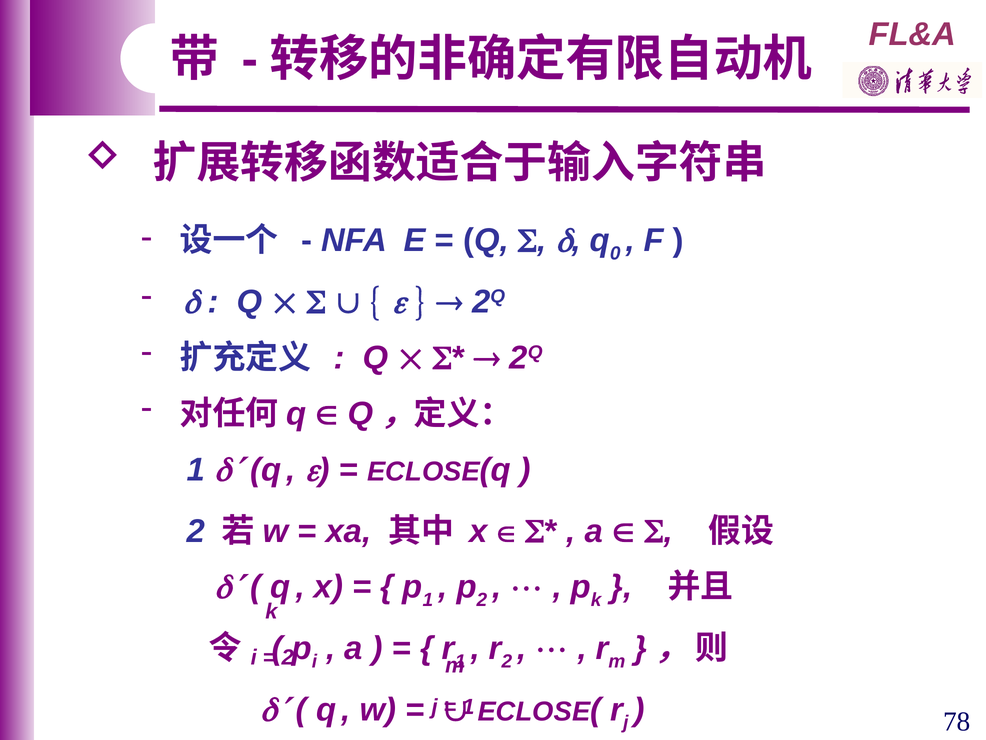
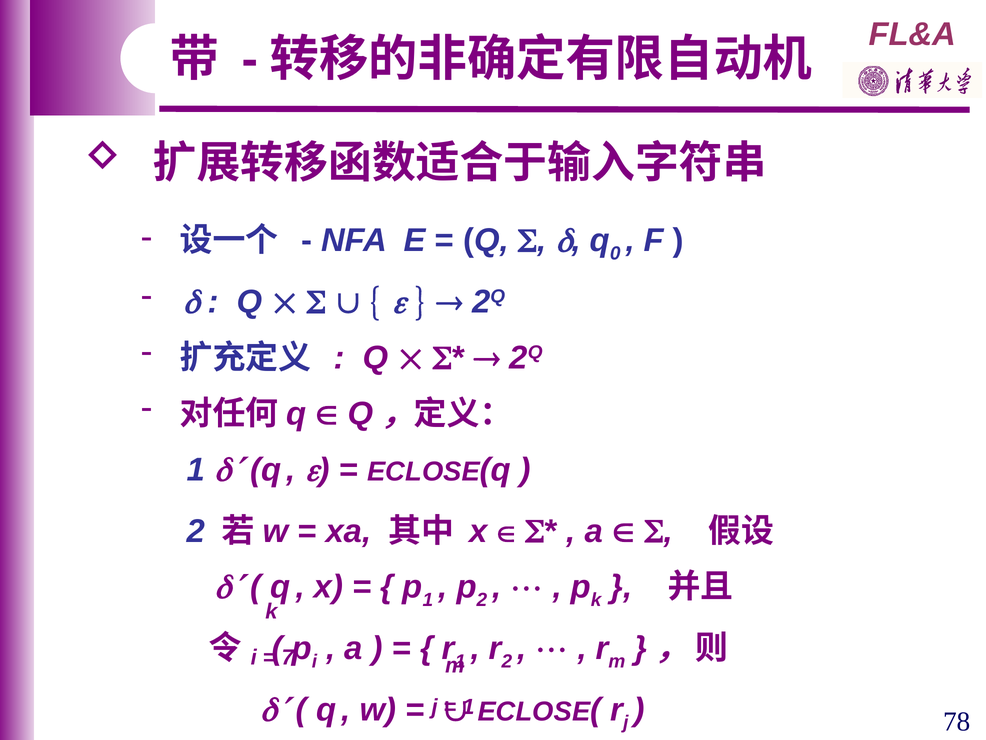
2: 2 -> 7 (288, 657)
